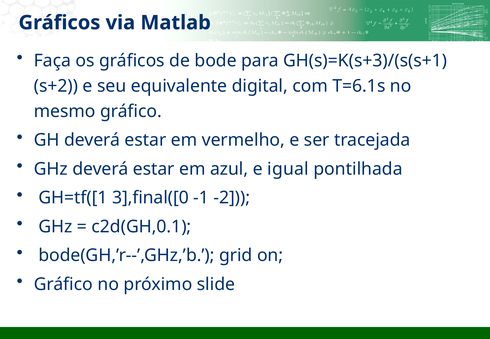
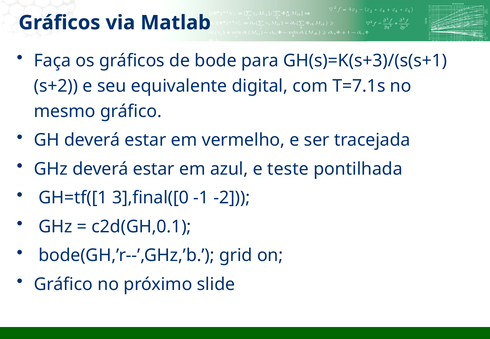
T=6.1s: T=6.1s -> T=7.1s (359, 86)
igual: igual -> teste (288, 169)
